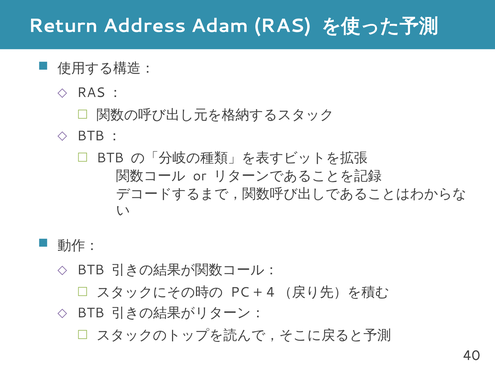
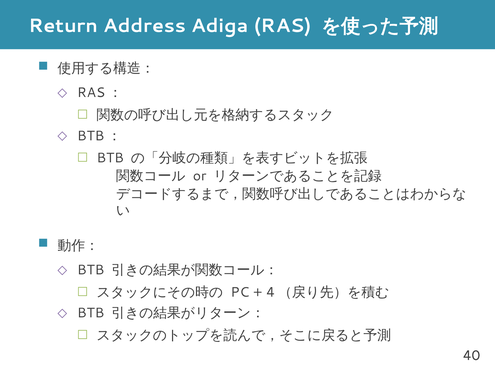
Adam: Adam -> Adiga (220, 26)
